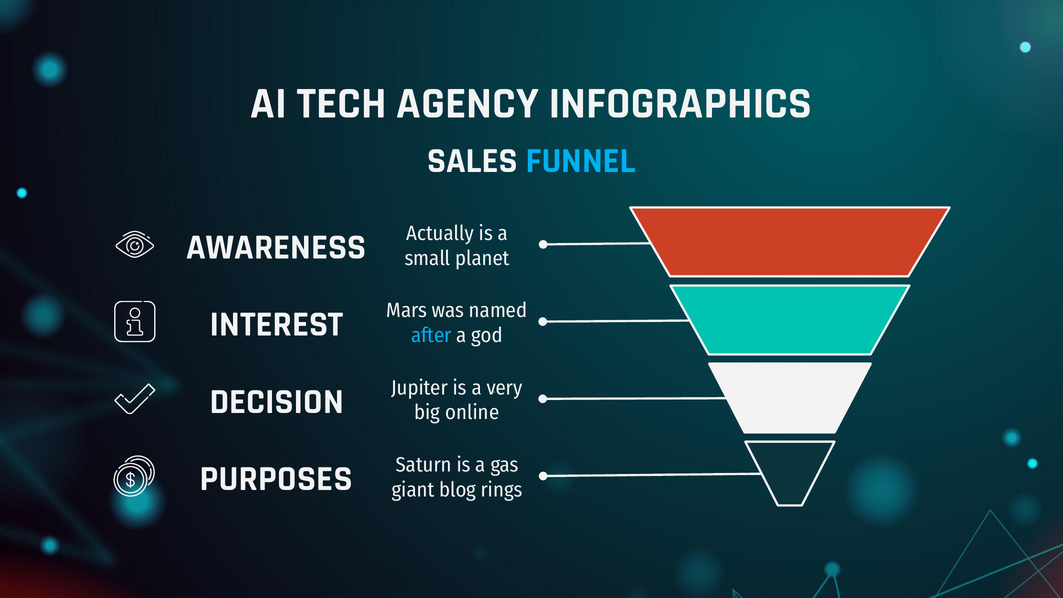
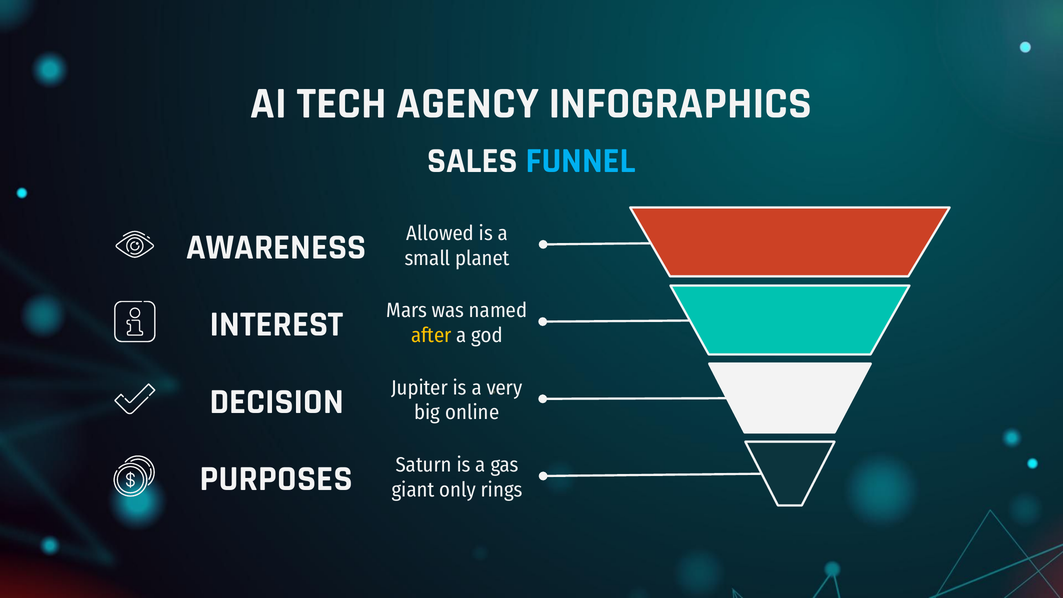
Actually: Actually -> Allowed (440, 233)
after colour: light blue -> yellow (431, 335)
blog: blog -> only (458, 490)
